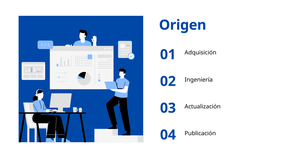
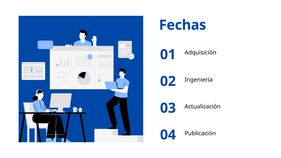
Origen: Origen -> Fechas (183, 25)
